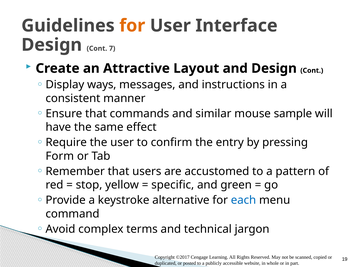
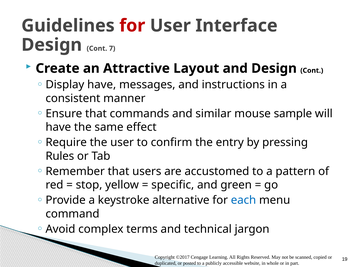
for colour: orange -> red (132, 26)
Display ways: ways -> have (102, 85)
Form: Form -> Rules (60, 156)
